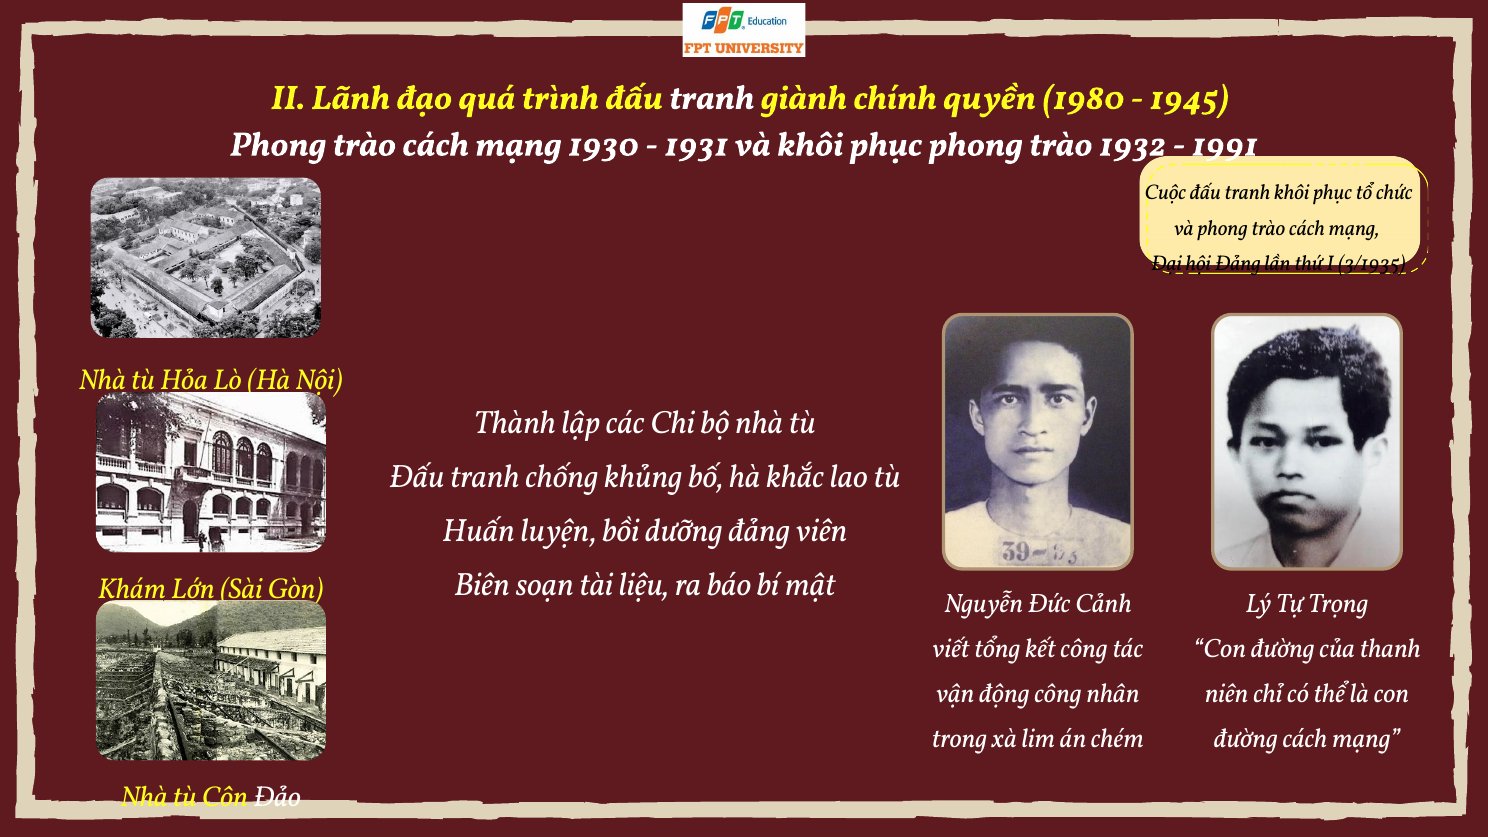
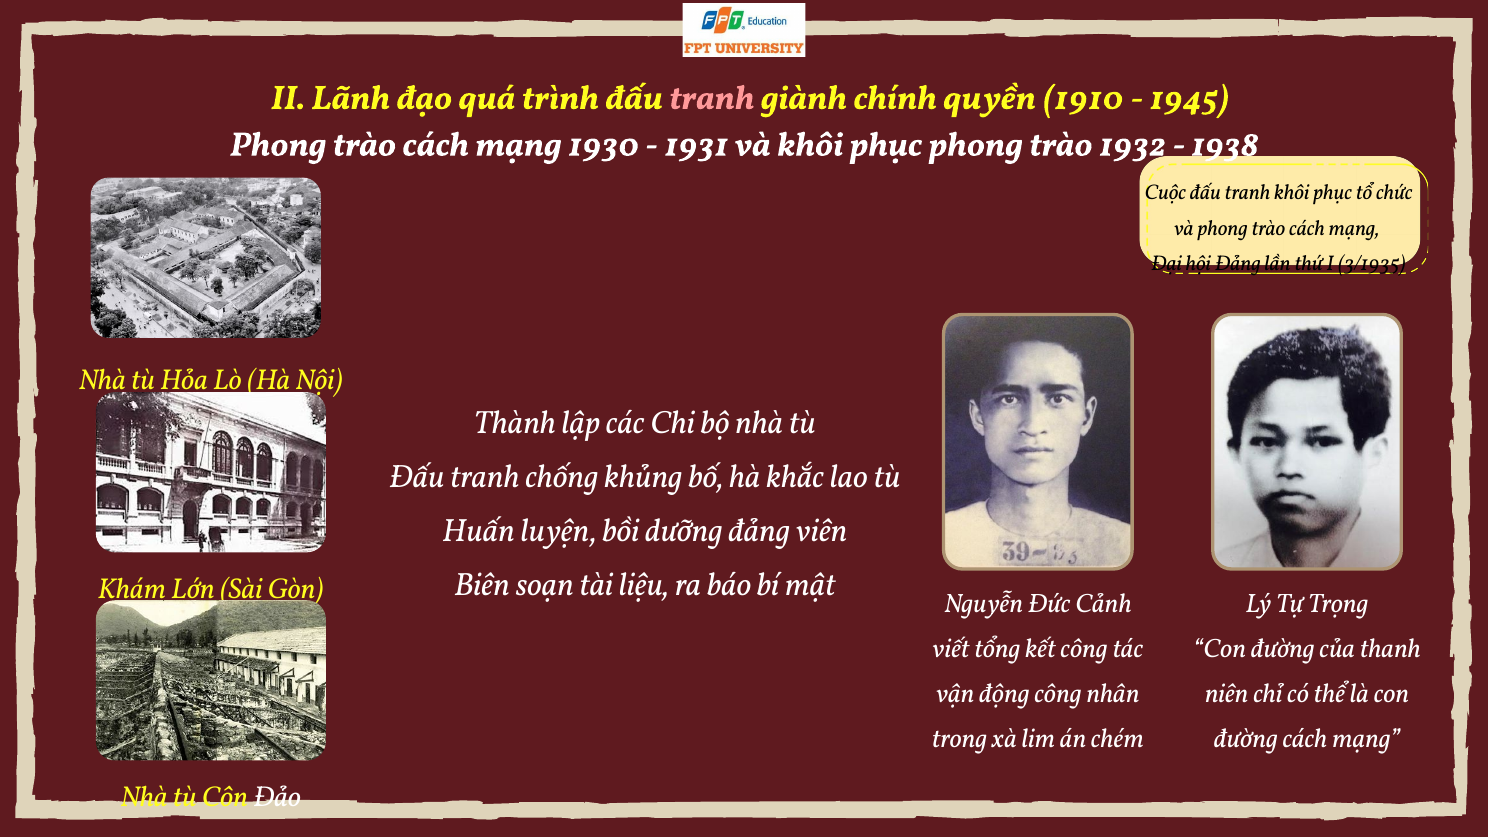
tranh colour: white -> pink (712, 98)
1980: 1980 -> 1910 (1083, 98)
1991: 1991 -> 1938 (1225, 144)
